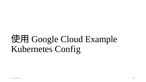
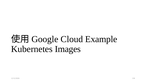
Config: Config -> Images (68, 49)
